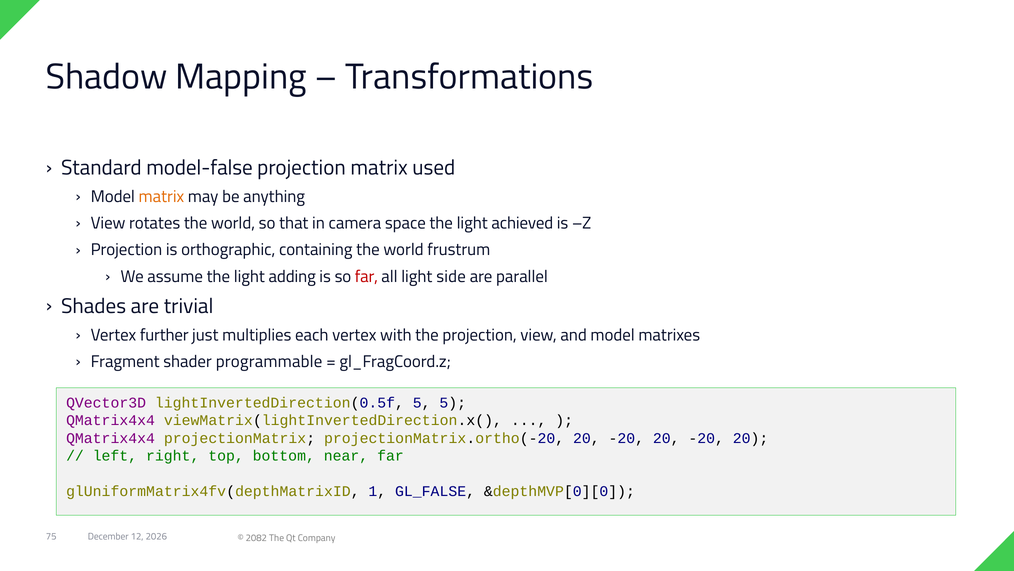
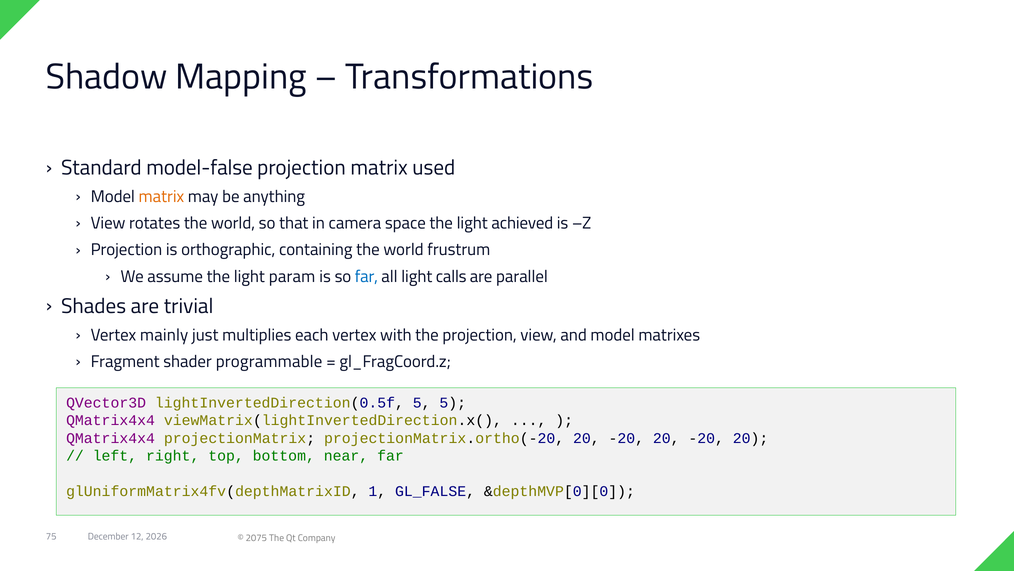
adding: adding -> param (292, 276)
far colour: red -> blue (366, 276)
side: side -> calls (451, 276)
further: further -> mainly (164, 335)
2082: 2082 -> 2075 (256, 537)
